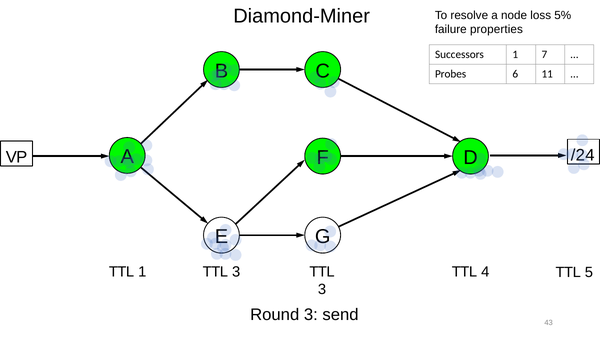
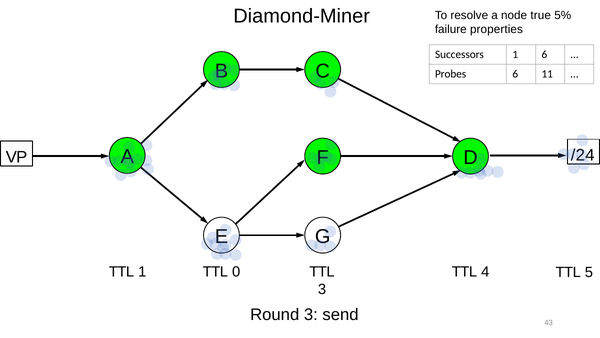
loss: loss -> true (541, 15)
1 7: 7 -> 6 (544, 55)
1 TTL 3: 3 -> 0 (236, 271)
